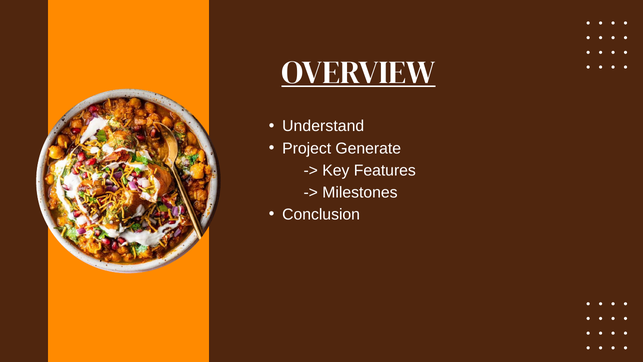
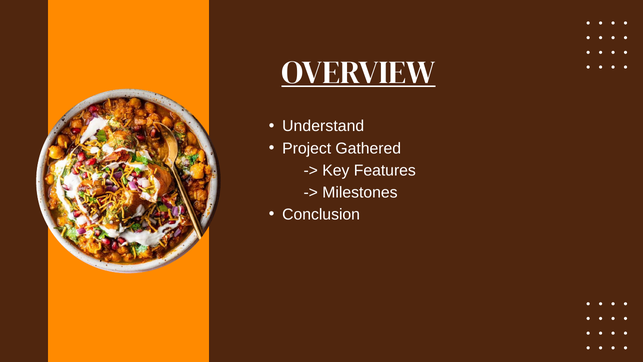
Generate: Generate -> Gathered (368, 148)
